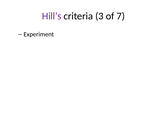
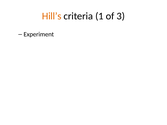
Hill’s colour: purple -> orange (52, 16)
3: 3 -> 1 (99, 16)
7: 7 -> 3 (121, 16)
